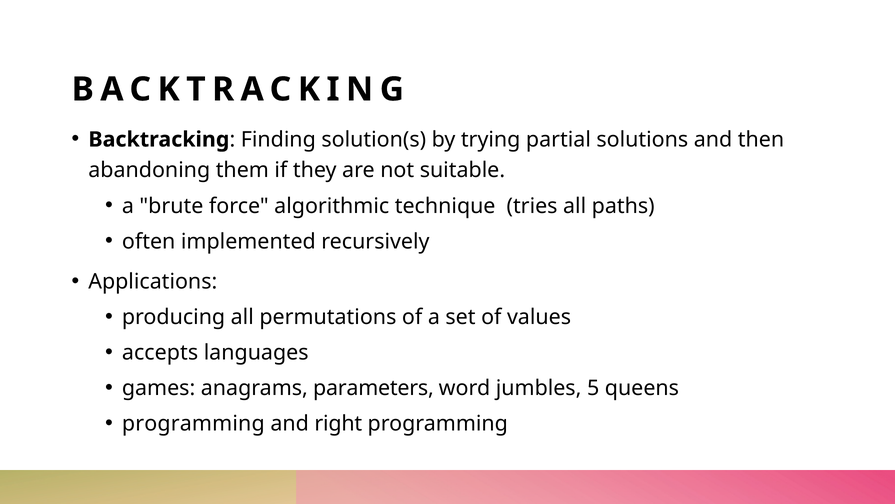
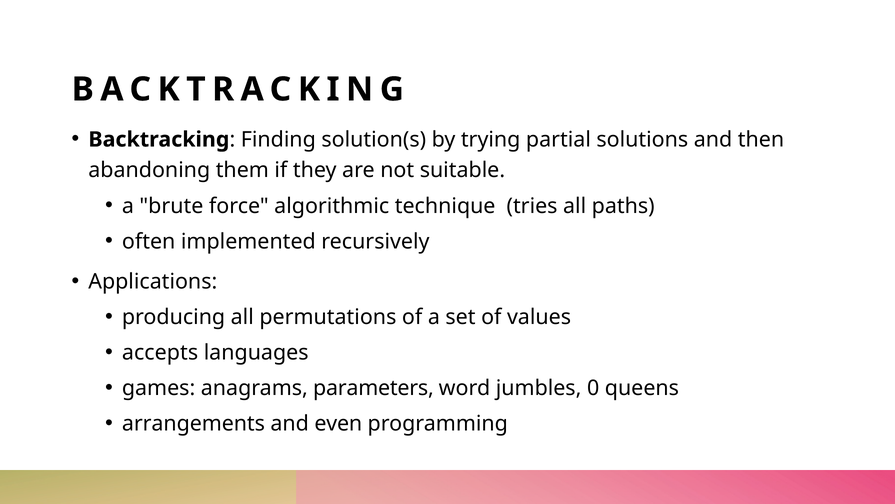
5: 5 -> 0 (593, 388)
programming: programming -> arrangements (193, 423)
right: right -> even (338, 423)
